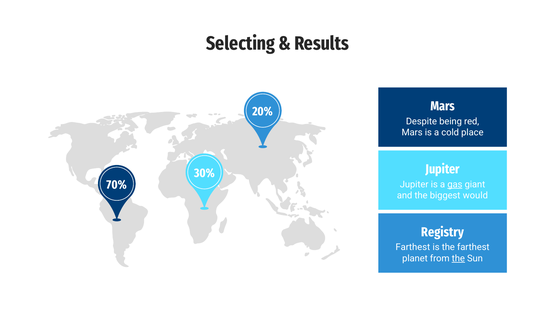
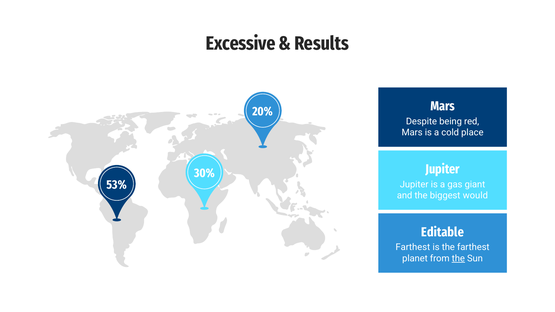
Selecting: Selecting -> Excessive (241, 44)
70%: 70% -> 53% (117, 185)
gas underline: present -> none (455, 184)
Registry: Registry -> Editable (443, 232)
